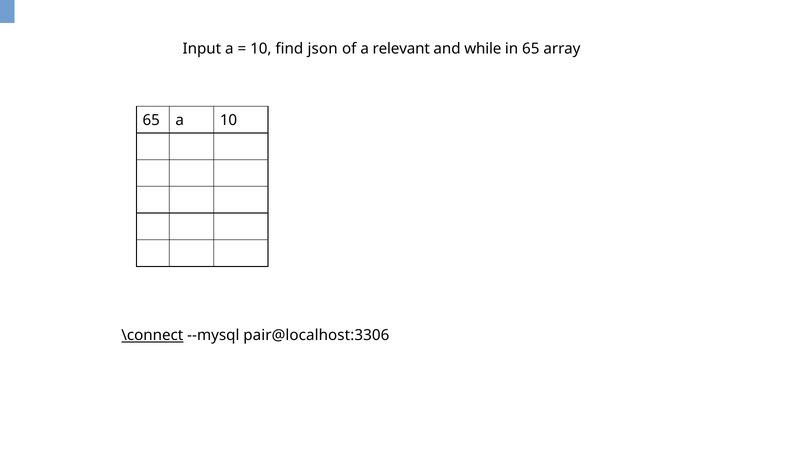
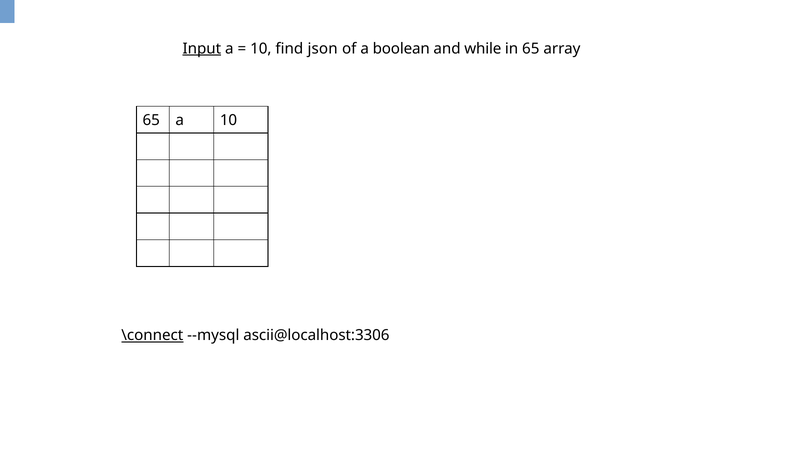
Input underline: none -> present (202, 49)
relevant: relevant -> boolean (401, 49)
pair@localhost:3306: pair@localhost:3306 -> ascii@localhost:3306 (316, 335)
